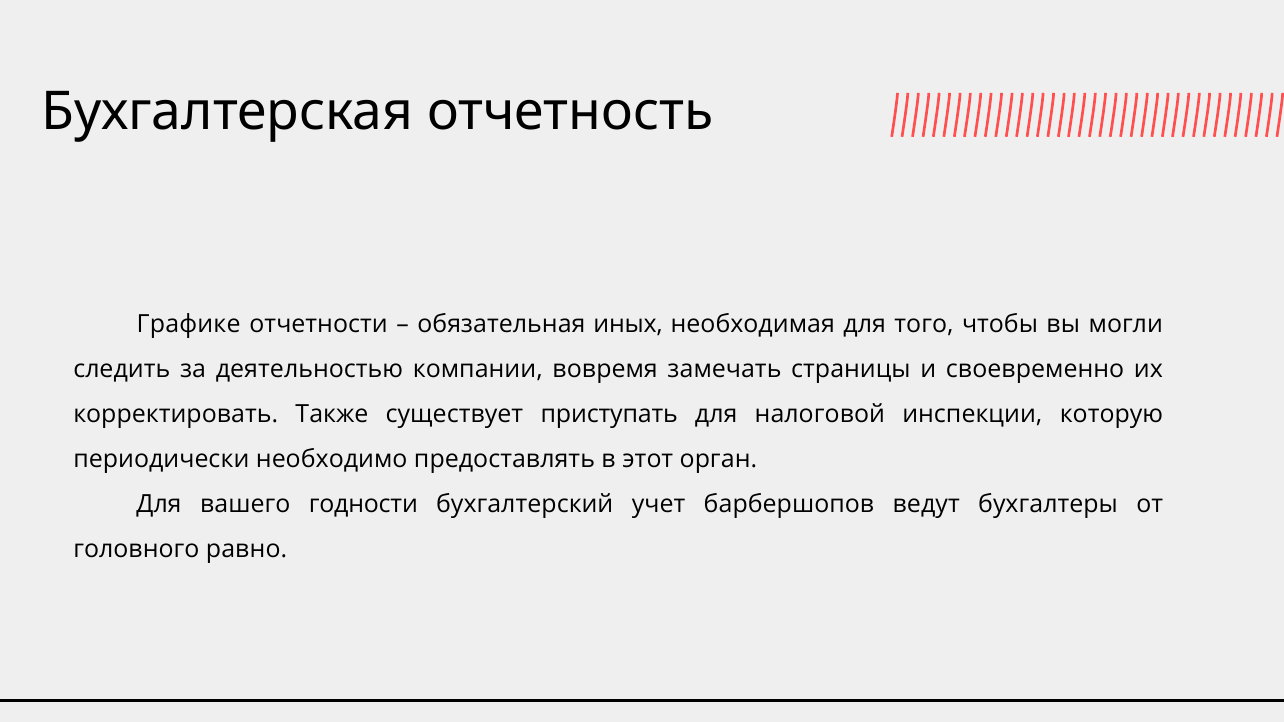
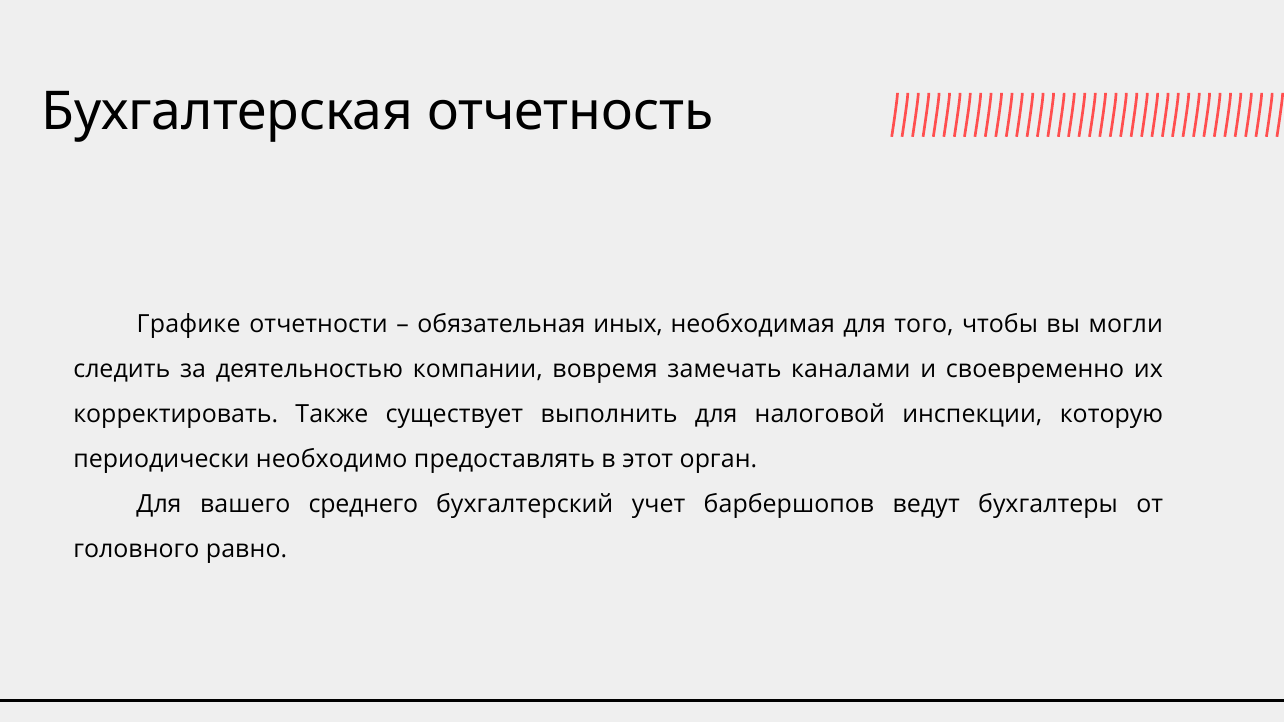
страницы: страницы -> каналами (851, 370)
приступать: приступать -> выполнить (609, 414)
годности: годности -> среднего (363, 504)
